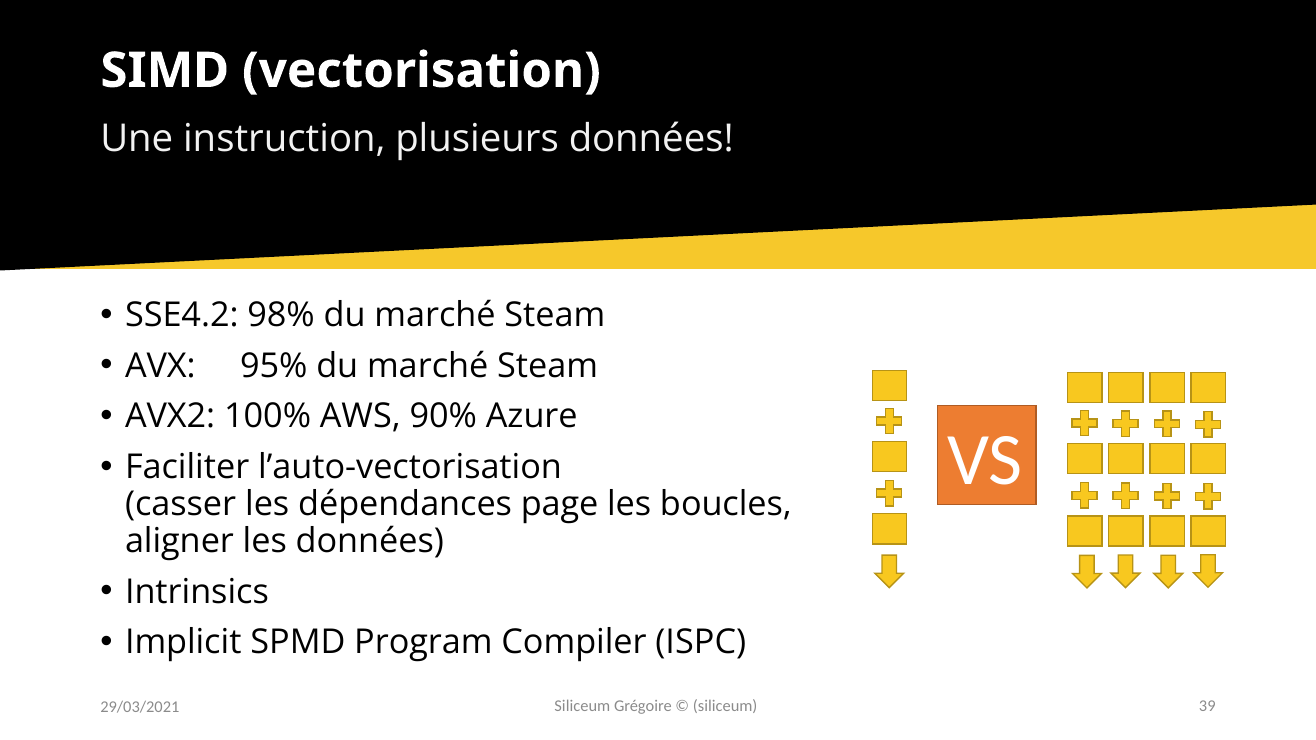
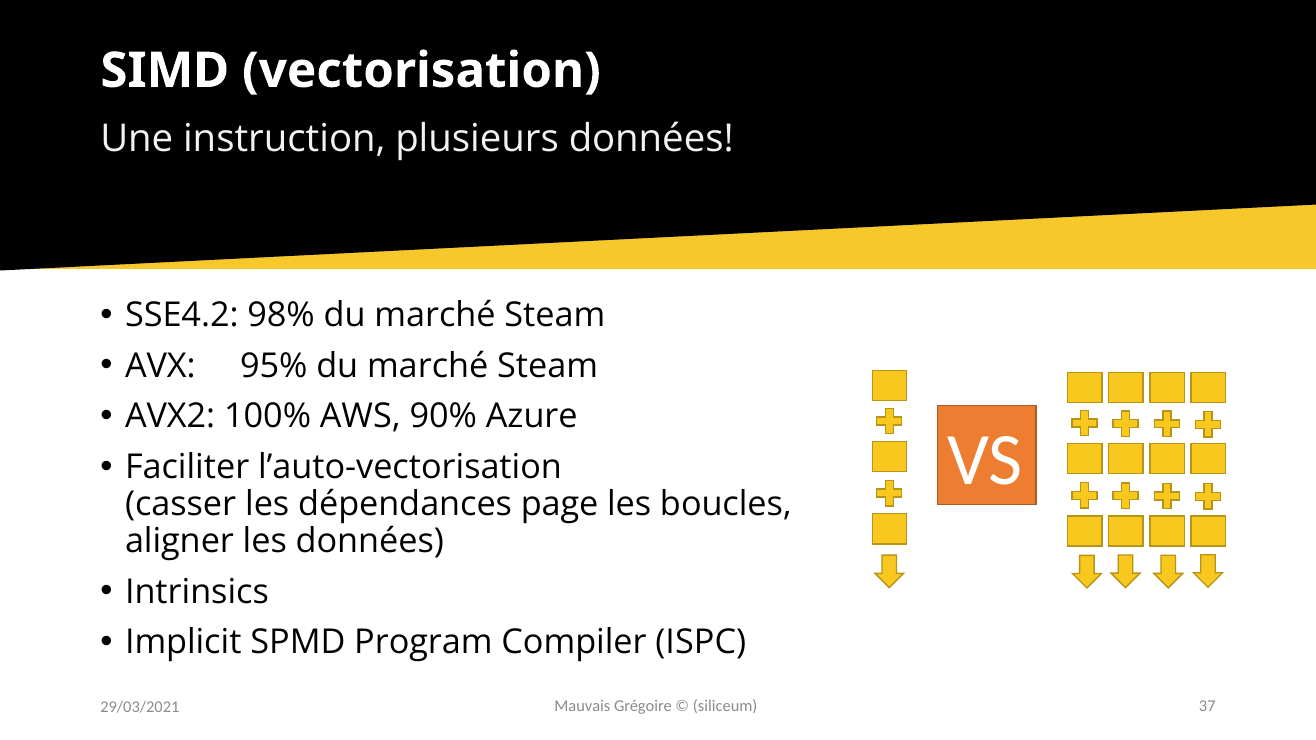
Siliceum: Siliceum -> Mauvais (582, 707)
39: 39 -> 37 (1207, 707)
